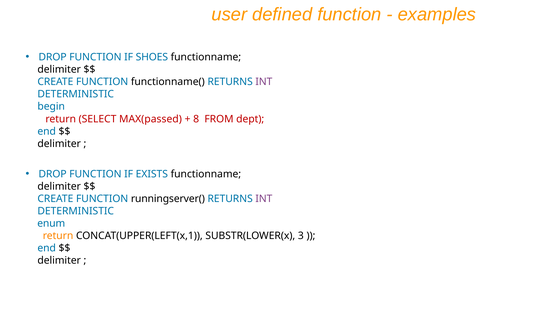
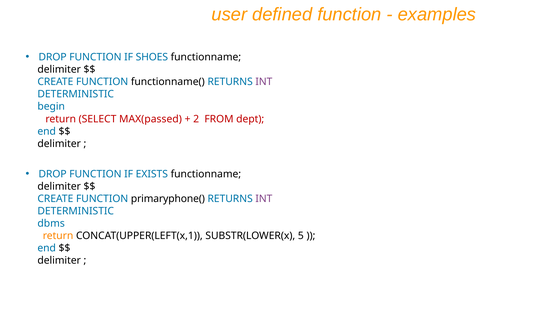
8: 8 -> 2 (196, 119)
runningserver(: runningserver( -> primaryphone( (168, 199)
enum: enum -> dbms (51, 223)
3: 3 -> 5 (301, 236)
